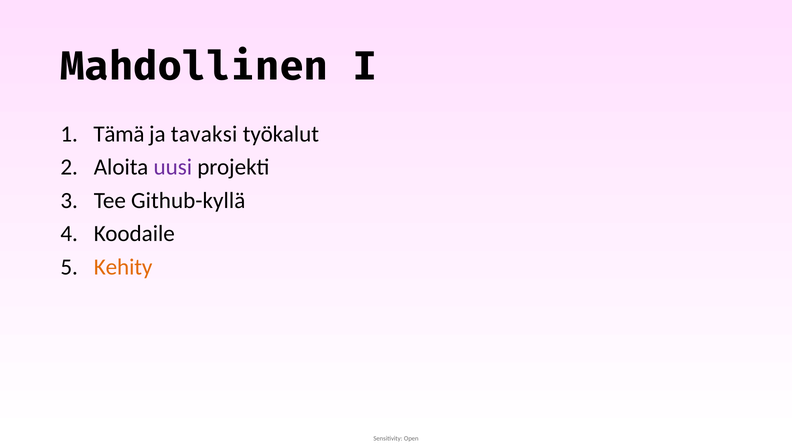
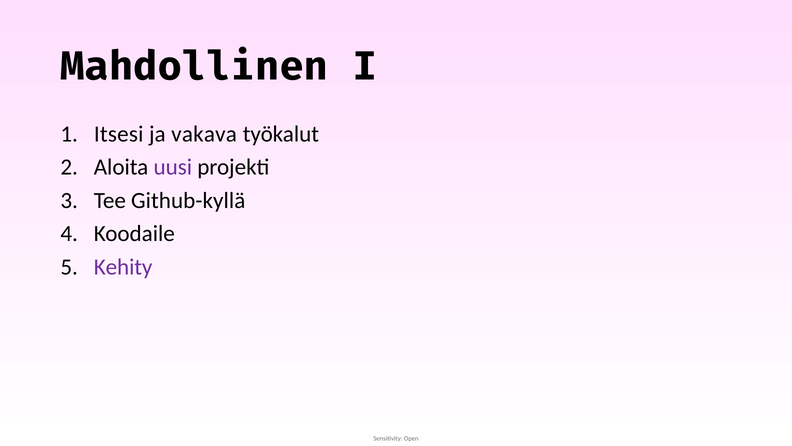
Tämä: Tämä -> Itsesi (119, 134)
tavaksi: tavaksi -> vakava (204, 134)
Kehity colour: orange -> purple (123, 267)
